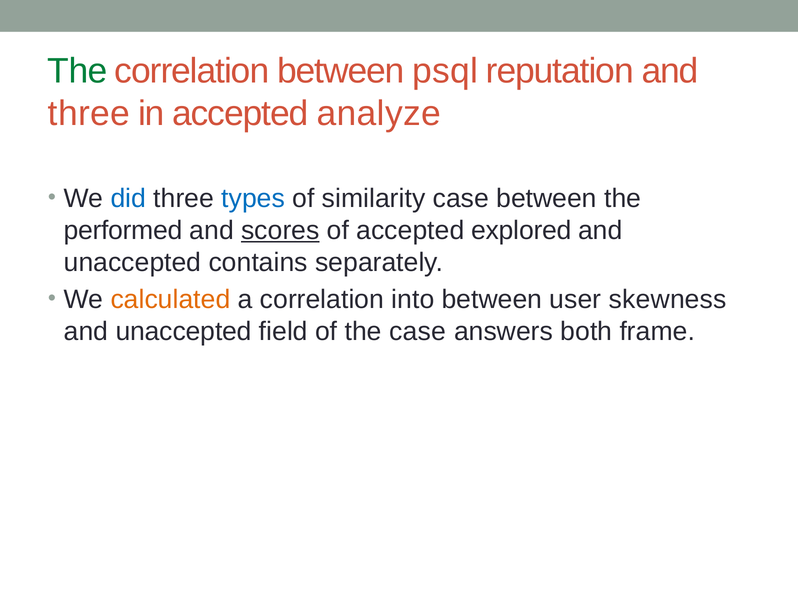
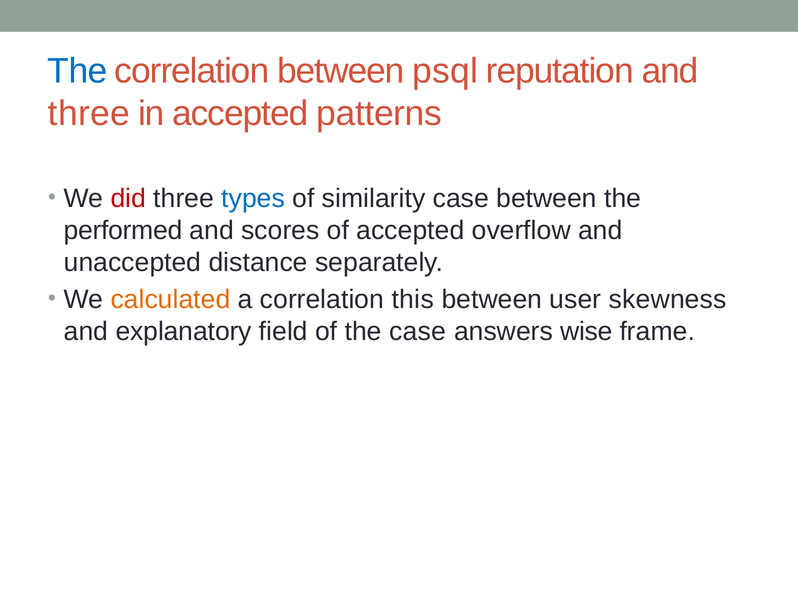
The colour: green -> blue (77, 71)
analyze: analyze -> patterns (379, 114)
did colour: blue -> red (128, 199)
scores underline: present -> none (280, 231)
explored: explored -> overflow (521, 231)
contains: contains -> distance (258, 263)
into: into -> this (413, 300)
unaccepted: unaccepted -> explanatory (184, 332)
both: both -> wise (586, 332)
